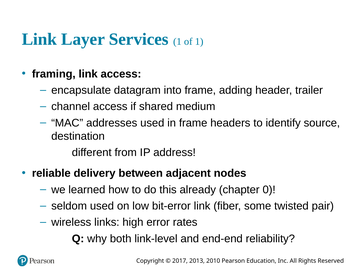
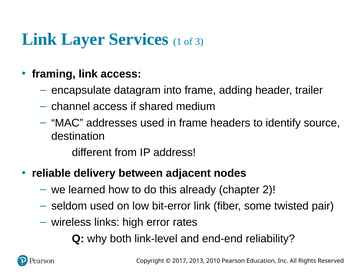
of 1: 1 -> 3 (199, 42)
0: 0 -> 2 (269, 190)
